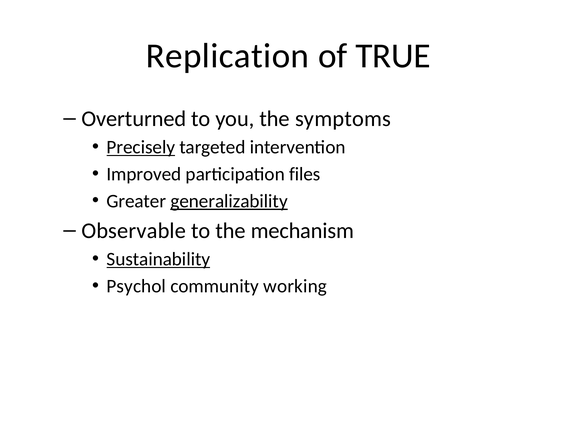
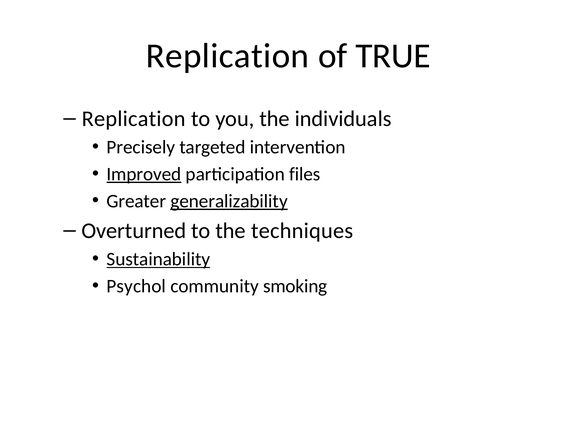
Overturned: Overturned -> Replication (134, 119)
symptoms: symptoms -> individuals (343, 119)
Precisely underline: present -> none (141, 147)
Improved underline: none -> present (144, 174)
Observable: Observable -> Overturned (134, 231)
mechanism: mechanism -> techniques (302, 231)
working: working -> smoking (295, 286)
